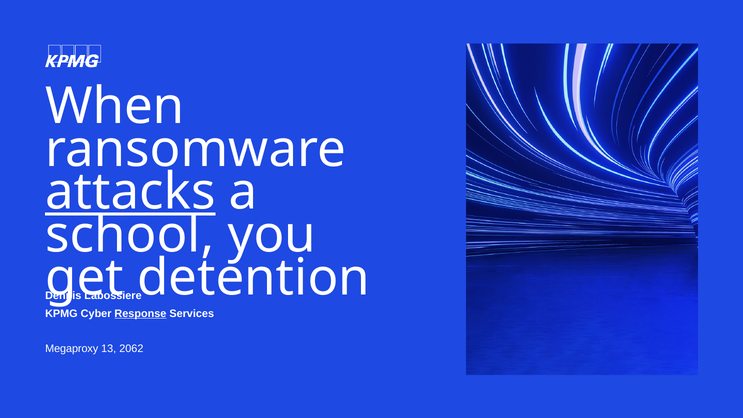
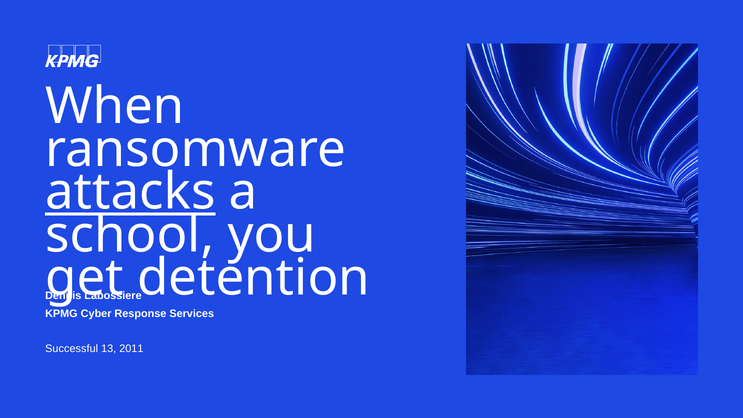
Response underline: present -> none (140, 313)
Megaproxy: Megaproxy -> Successful (72, 349)
2062: 2062 -> 2011 (131, 349)
